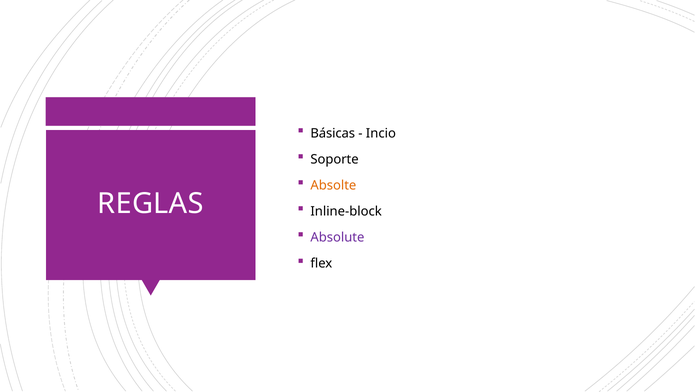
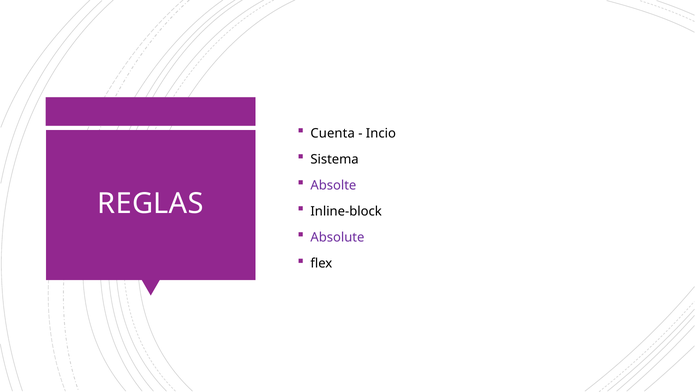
Básicas: Básicas -> Cuenta (333, 133)
Soporte: Soporte -> Sistema (335, 159)
Absolte colour: orange -> purple (333, 185)
